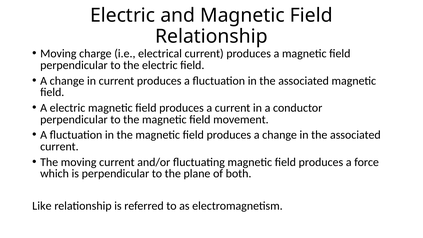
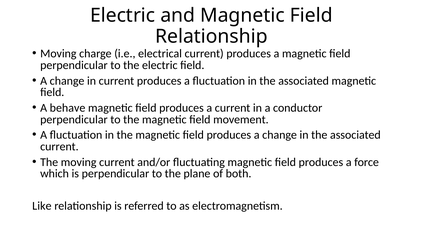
A electric: electric -> behave (68, 108)
